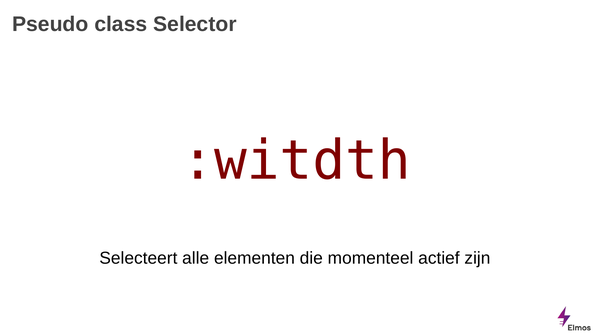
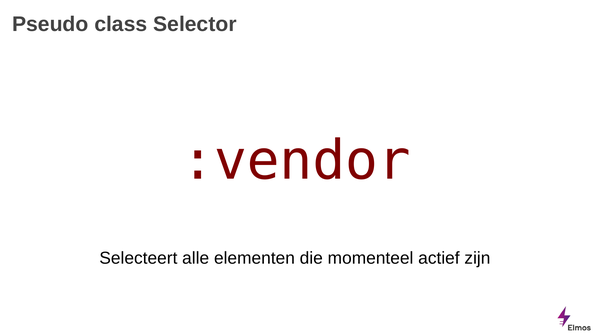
:witdth: :witdth -> :vendor (296, 161)
